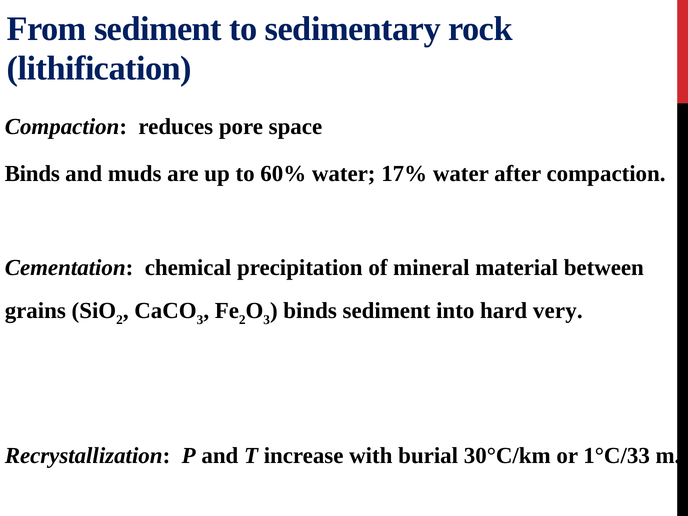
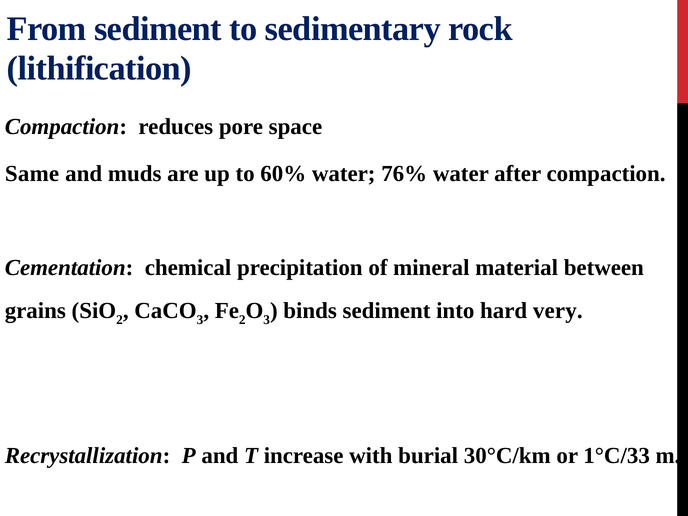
Binds: Binds -> Same (32, 174)
17%: 17% -> 76% (404, 174)
